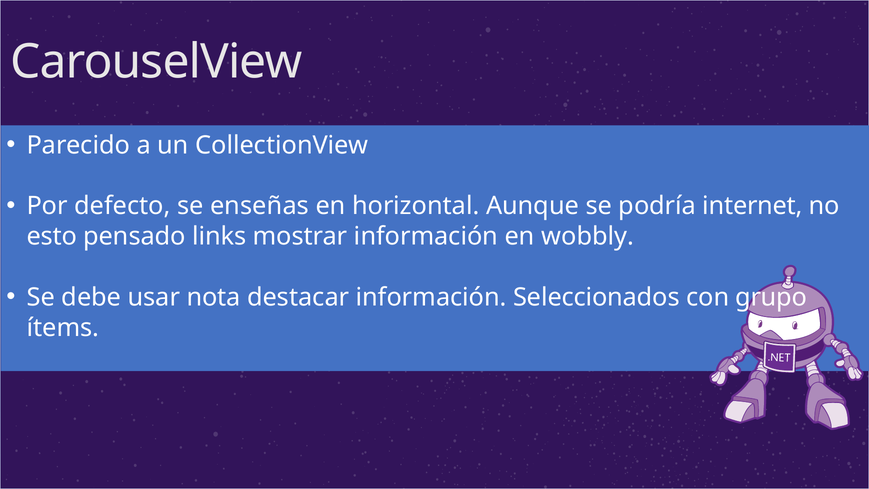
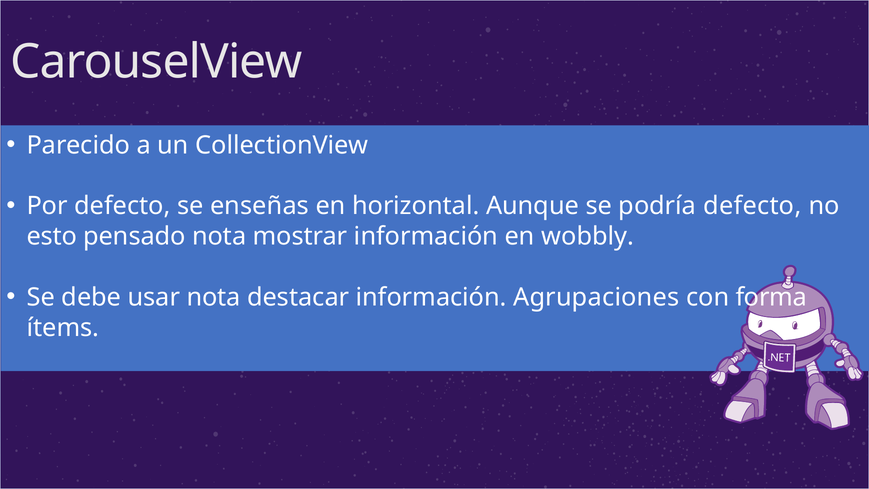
podría internet: internet -> defecto (752, 206)
pensado links: links -> nota (219, 236)
Seleccionados: Seleccionados -> Agrupaciones (596, 297)
grupo: grupo -> forma (771, 297)
